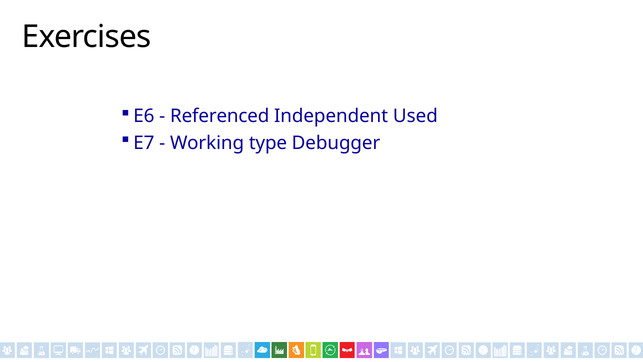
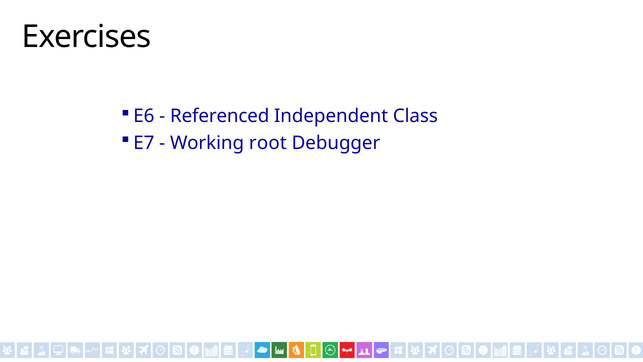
Used: Used -> Class (415, 116)
type: type -> root (268, 143)
